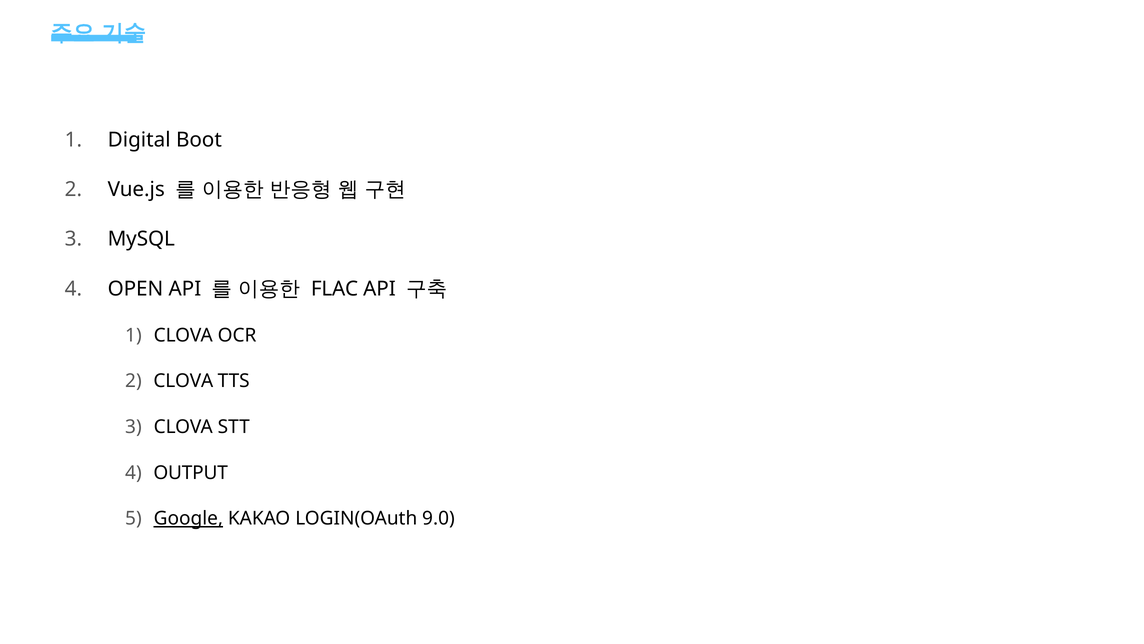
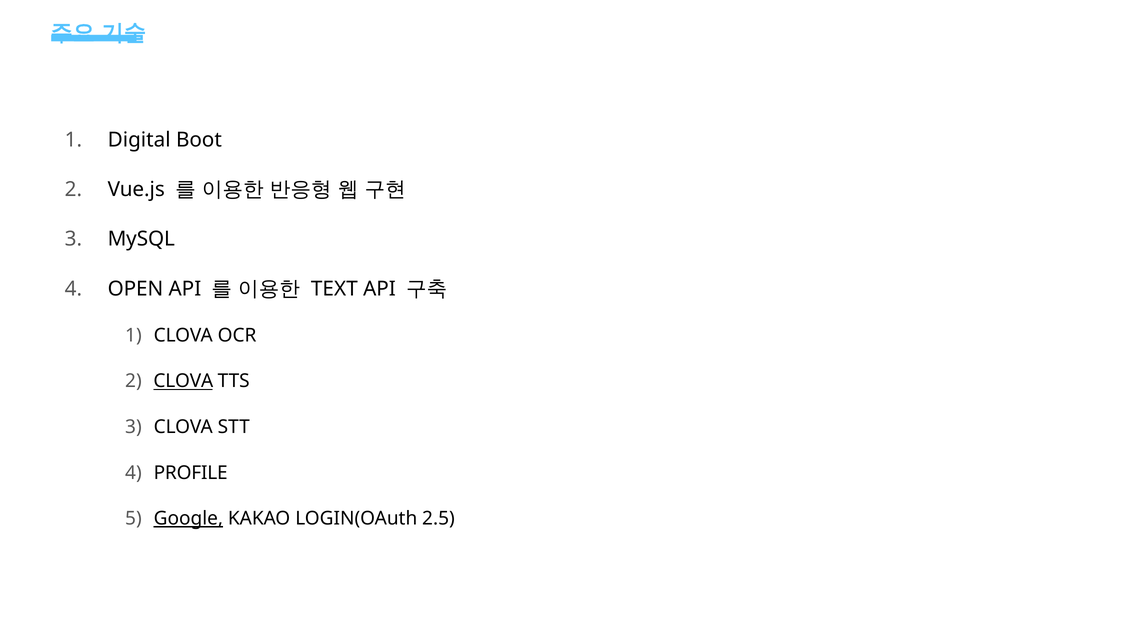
FLAC: FLAC -> TEXT (334, 289)
CLOVA underline: none -> present (183, 381)
OUTPUT: OUTPUT -> PROFILE (191, 472)
9.0: 9.0 -> 2.5 (438, 518)
